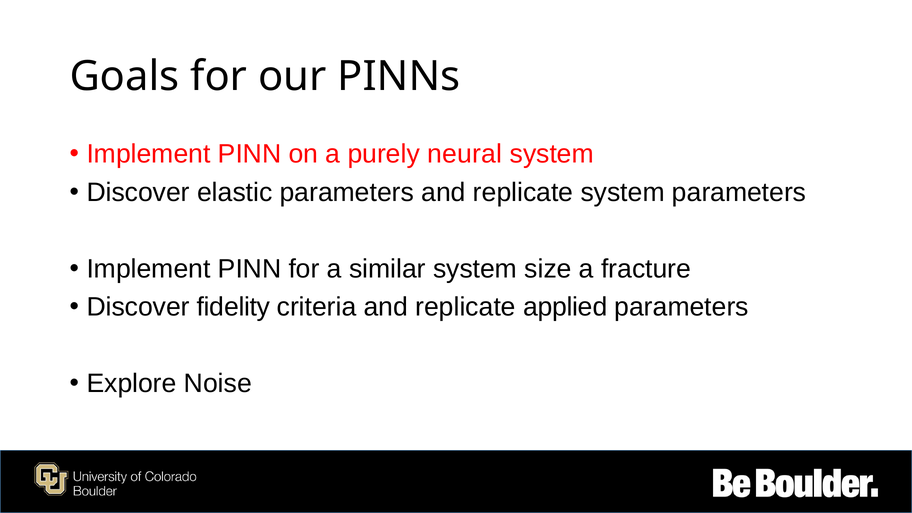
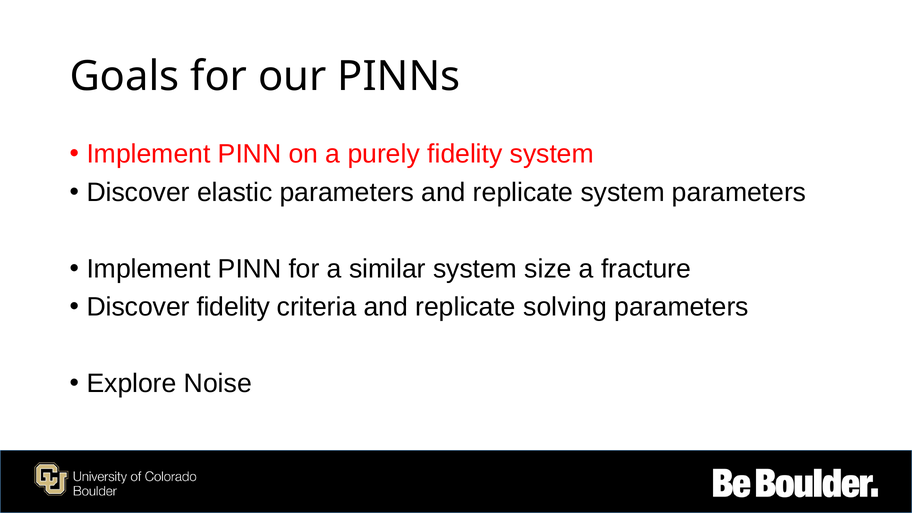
purely neural: neural -> fidelity (465, 154)
applied: applied -> solving (565, 307)
